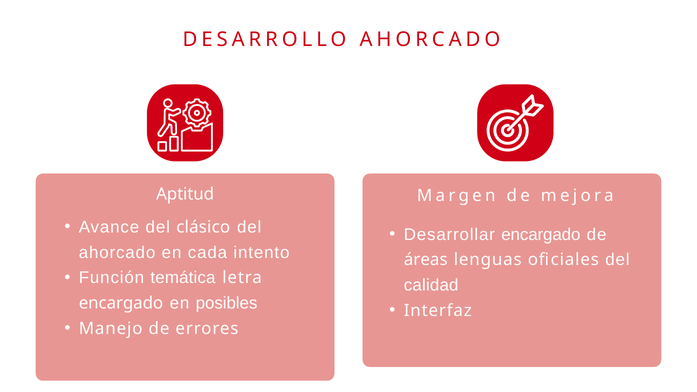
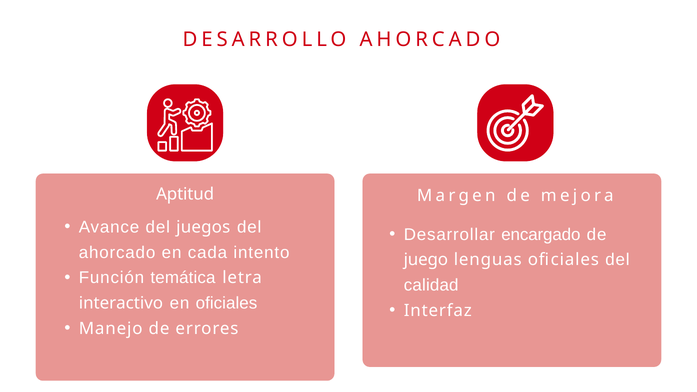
clásico: clásico -> juegos (203, 227)
áreas: áreas -> juego (426, 260)
encargado: encargado -> interactivo (121, 303)
en posibles: posibles -> oficiales (226, 303)
